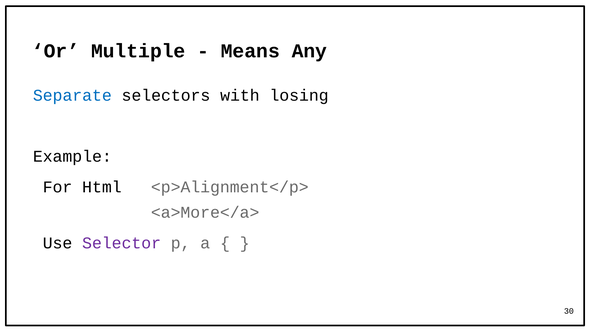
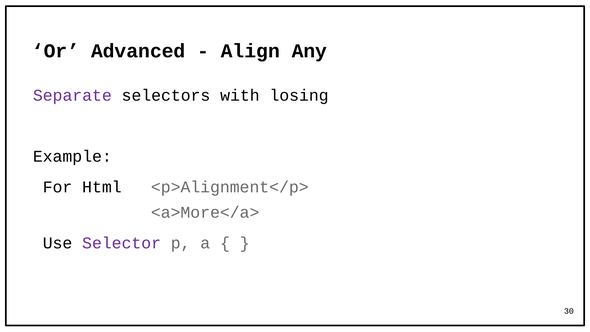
Multiple: Multiple -> Advanced (138, 51)
Means: Means -> Align (250, 51)
Separate colour: blue -> purple (72, 95)
